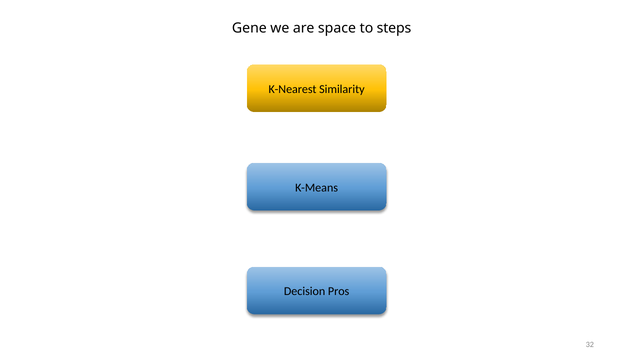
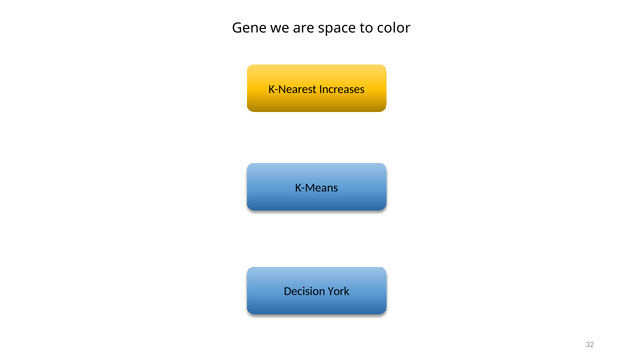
steps: steps -> color (394, 28)
Similarity: Similarity -> Increases (342, 89)
Pros: Pros -> York (339, 292)
